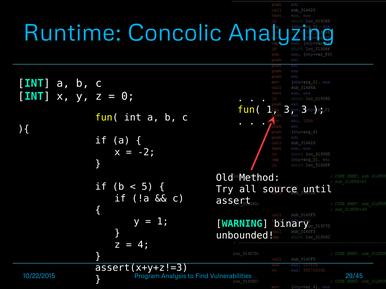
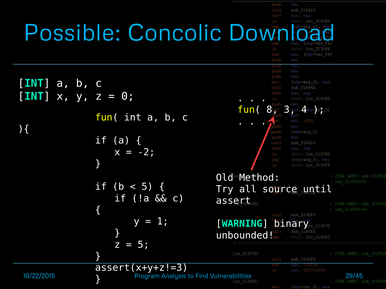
Runtime: Runtime -> Possible (72, 33)
Analyzing: Analyzing -> Download (282, 33)
fun( 1: 1 -> 8 (272, 110)
3 3: 3 -> 4 (304, 110)
4: 4 -> 5 (143, 245)
